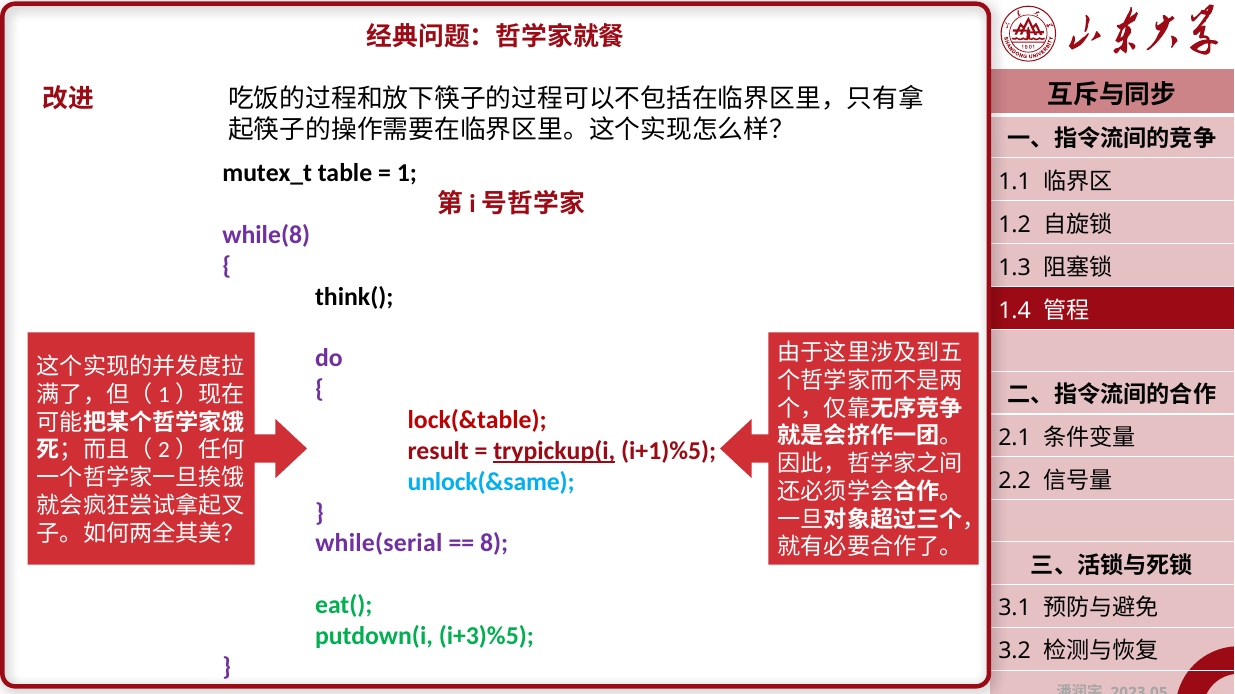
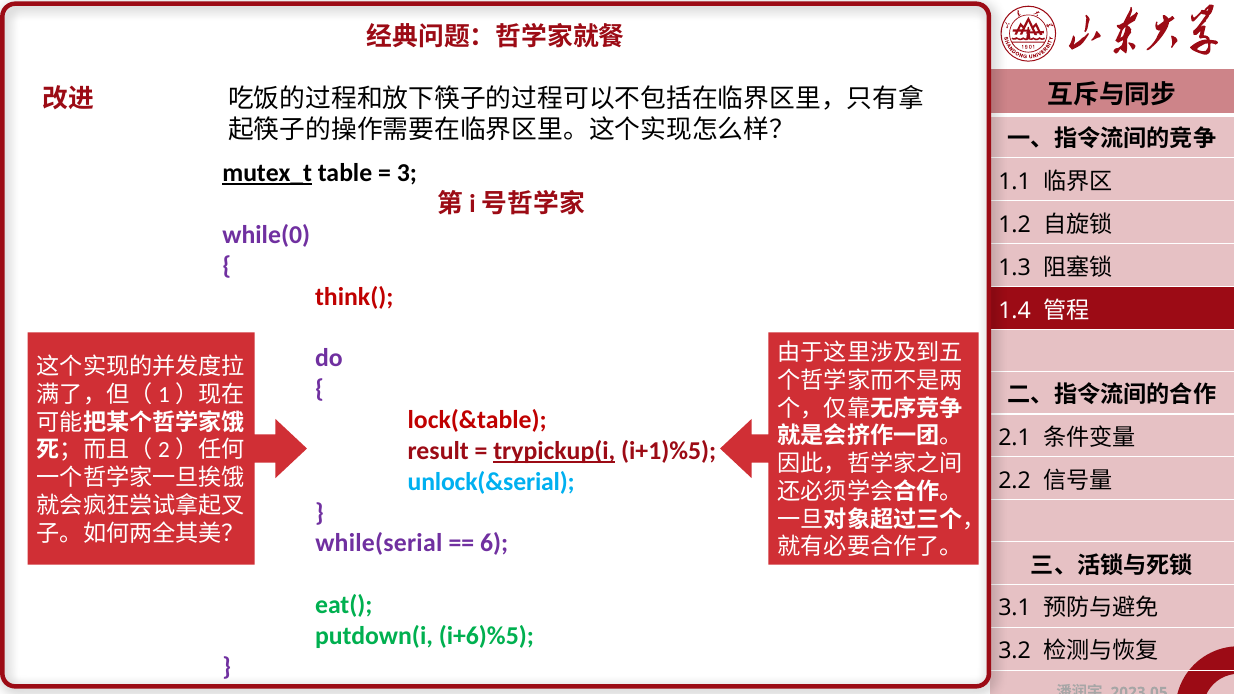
mutex_t underline: none -> present (267, 173)
1: 1 -> 3 (407, 173)
while(8: while(8 -> while(0 (266, 235)
think( colour: black -> red (354, 297)
unlock(&same: unlock(&same -> unlock(&serial (491, 482)
8: 8 -> 6 (494, 544)
i+3)%5: i+3)%5 -> i+6)%5 (486, 637)
